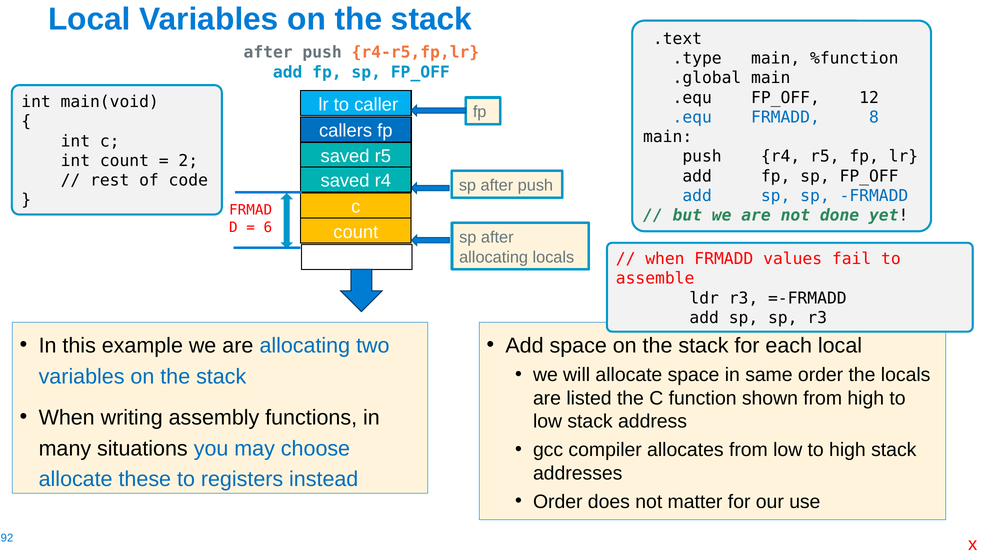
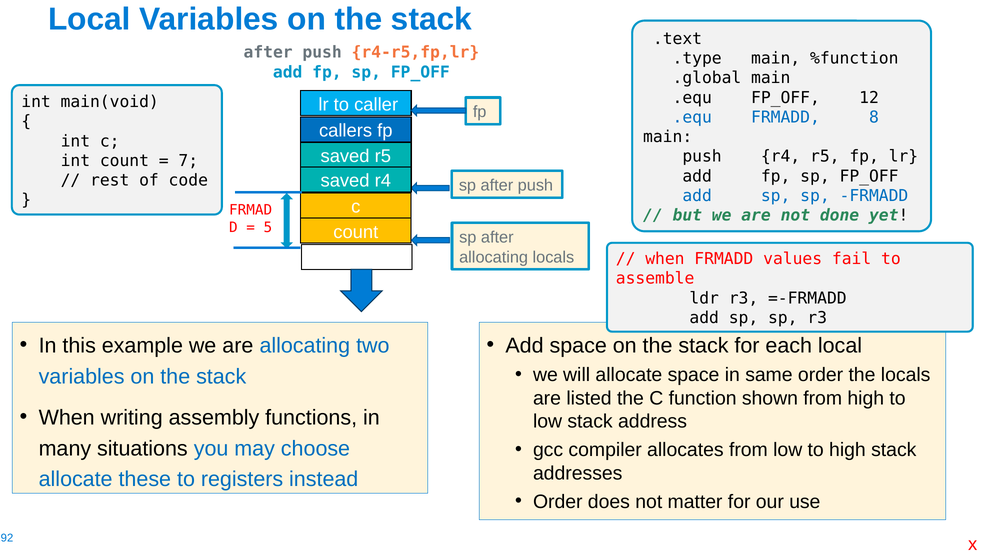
2: 2 -> 7 (188, 161)
6: 6 -> 5 (268, 227)
